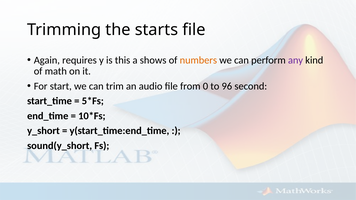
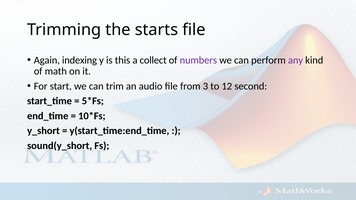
requires: requires -> indexing (80, 60)
shows: shows -> collect (153, 60)
numbers colour: orange -> purple (198, 60)
0: 0 -> 3 (205, 86)
96: 96 -> 12 (227, 86)
